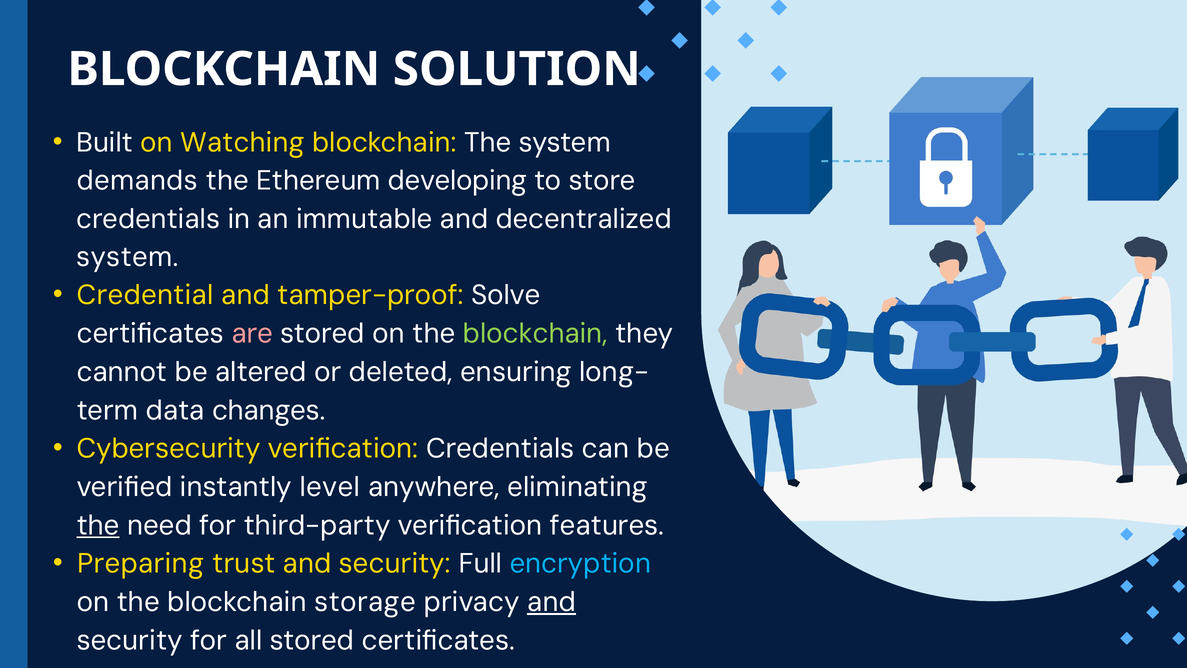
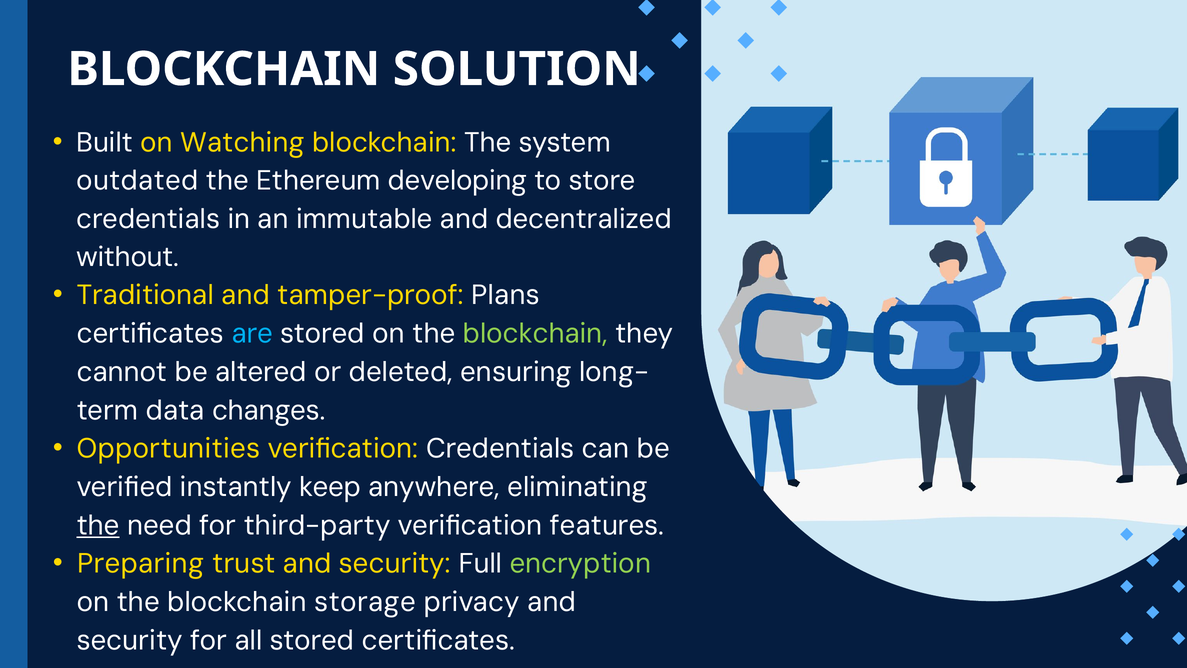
demands: demands -> outdated (137, 181)
system: system -> without (128, 257)
Credential: Credential -> Traditional (145, 295)
Solve: Solve -> Plans (506, 295)
are colour: pink -> light blue (252, 333)
Cybersecurity: Cybersecurity -> Opportunities (168, 448)
level: level -> keep (330, 487)
encryption colour: light blue -> light green (580, 563)
and underline: present -> none (552, 602)
